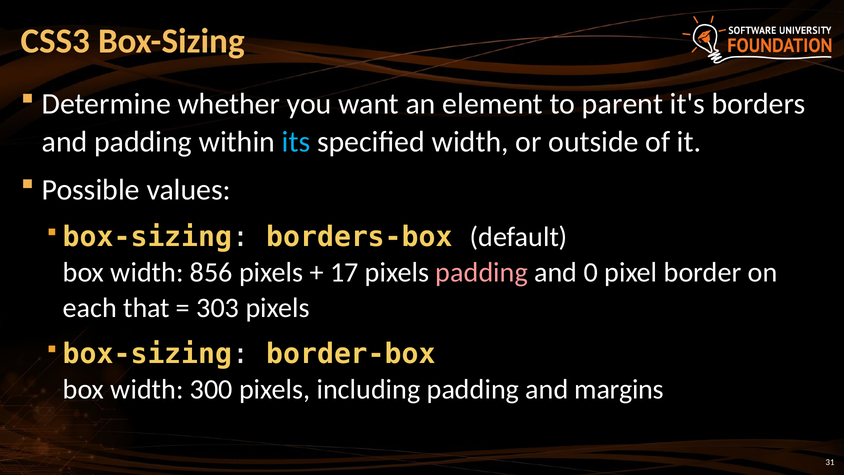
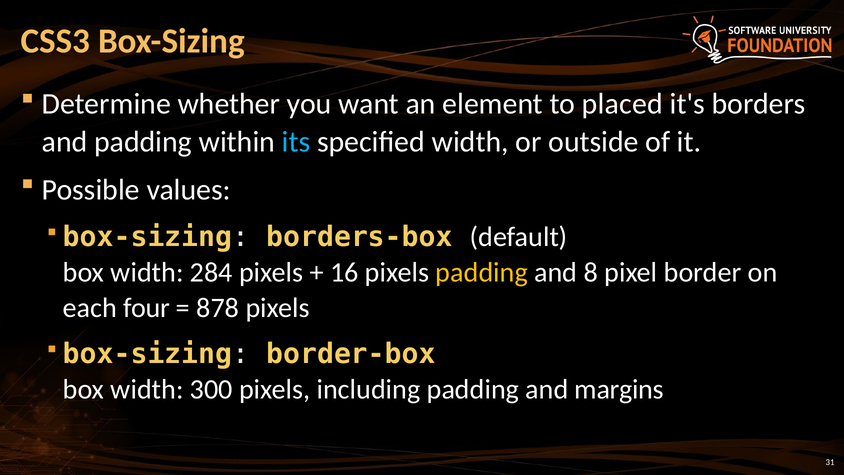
parent: parent -> placed (622, 104)
856: 856 -> 284 (211, 272)
17: 17 -> 16 (344, 272)
padding colour: pink -> yellow (482, 272)
0: 0 -> 8 (591, 272)
that: that -> four (147, 308)
303: 303 -> 878 (218, 308)
